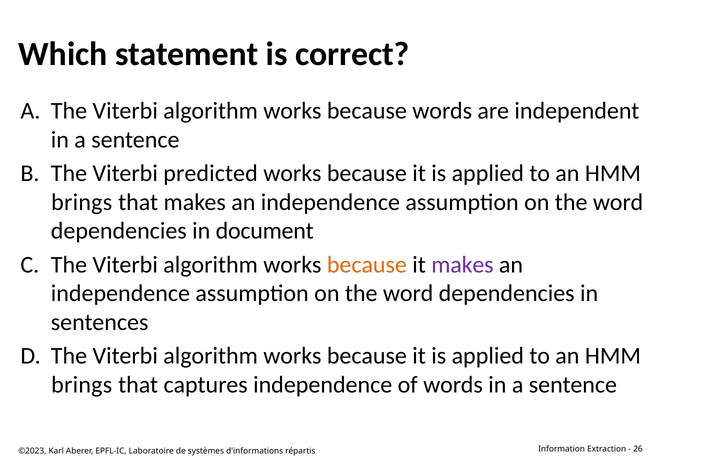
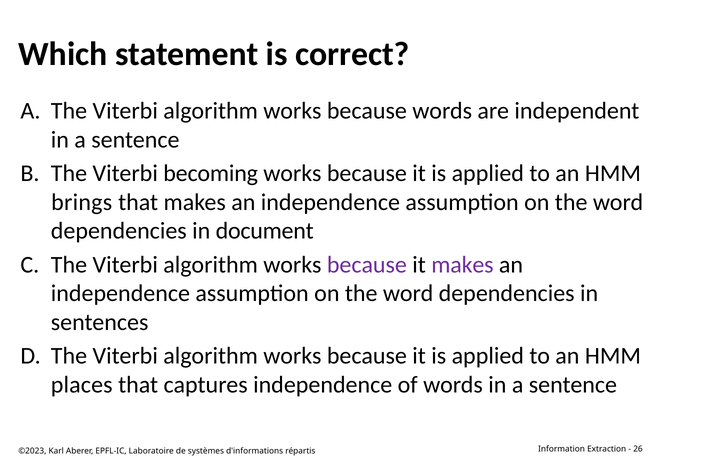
predicted: predicted -> becoming (211, 173)
because colour: orange -> purple (367, 265)
brings: brings -> places (82, 385)
